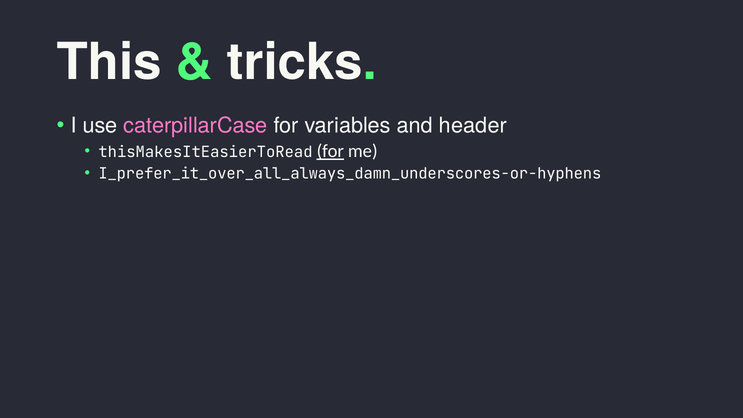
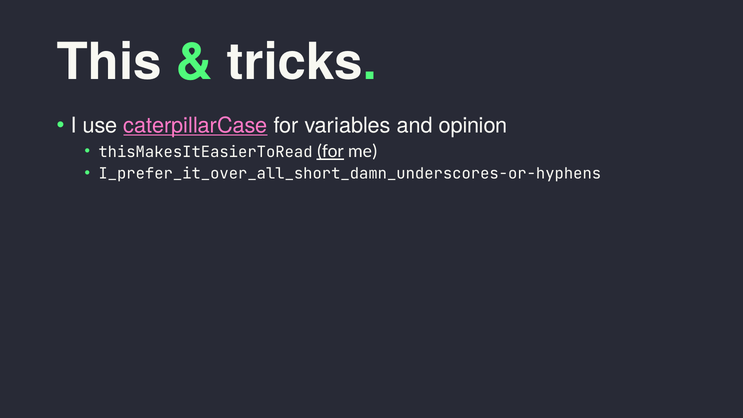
caterpillarCase underline: none -> present (195, 126)
header: header -> opinion (473, 126)
I_prefer_it_over_all_always_damn_underscores-or-hyphens: I_prefer_it_over_all_always_damn_underscores-or-hyphens -> I_prefer_it_over_all_short_damn_underscores-or-hyphens (350, 173)
